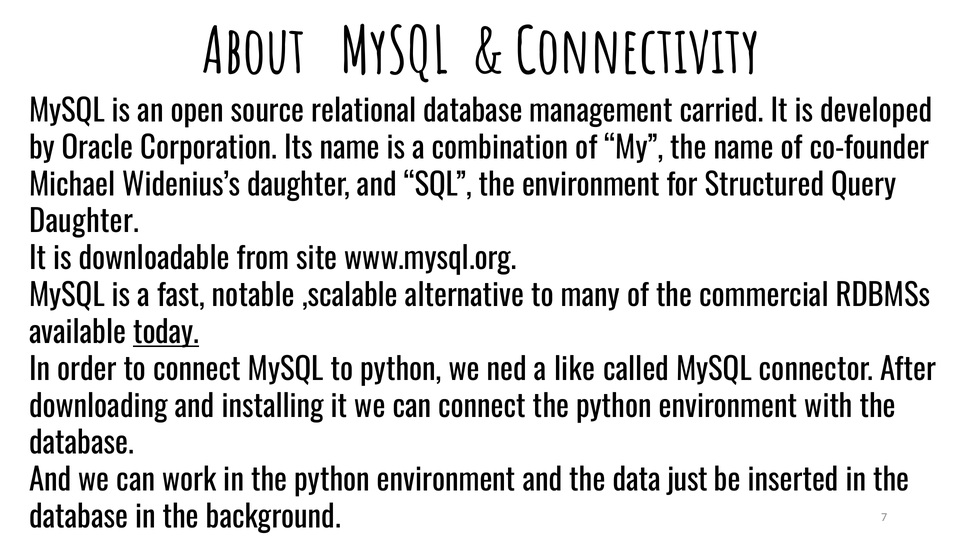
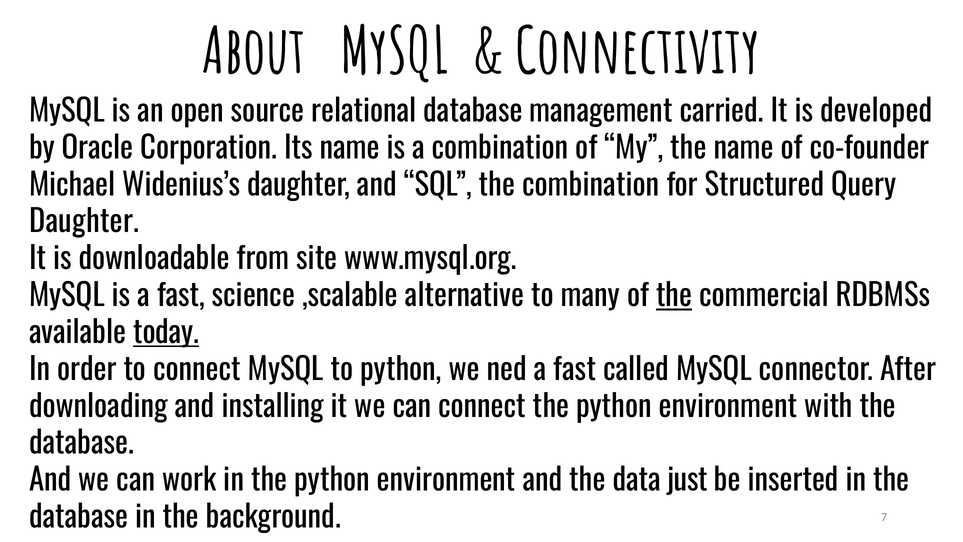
the environment: environment -> combination (591, 185)
notable: notable -> science (253, 296)
the underline: none -> present (674, 296)
ned a like: like -> fast (575, 370)
